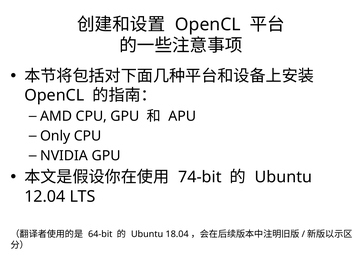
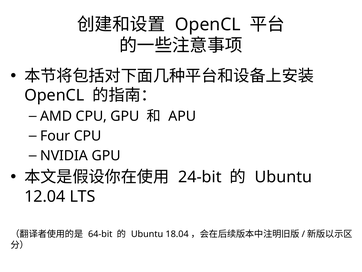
Only: Only -> Four (55, 136)
74-bit: 74-bit -> 24-bit (200, 177)
